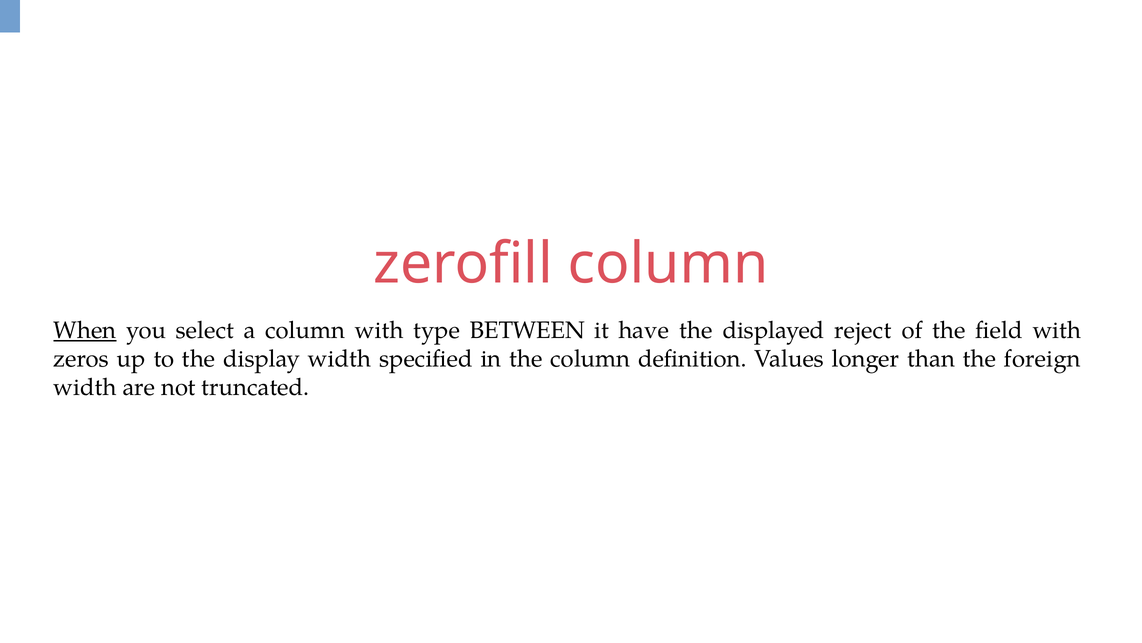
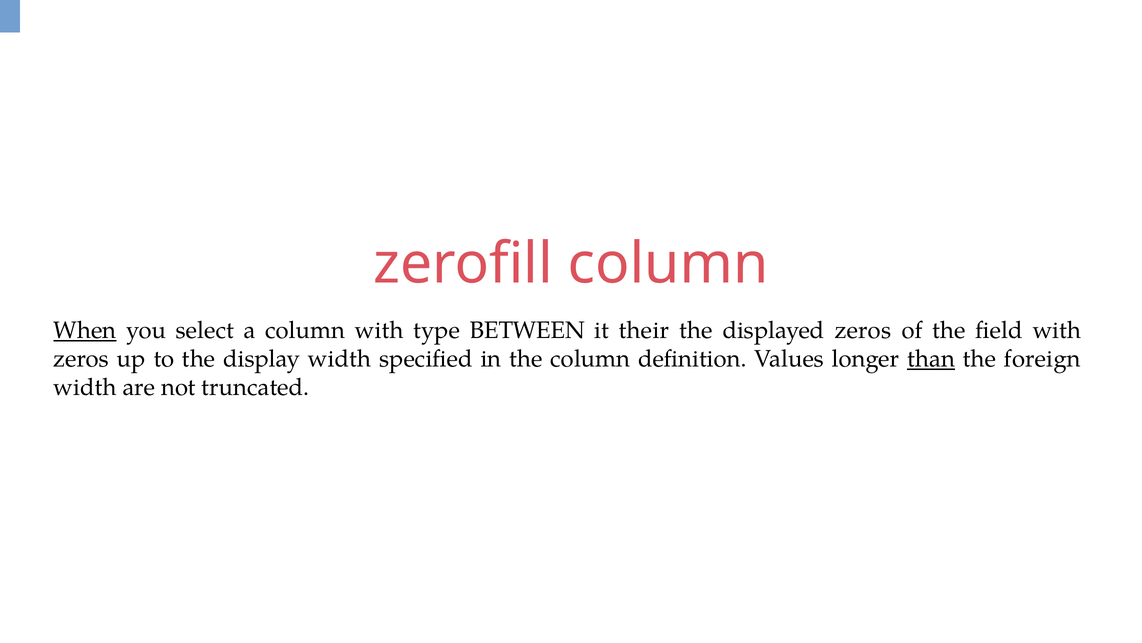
have: have -> their (644, 330)
displayed reject: reject -> zeros (863, 330)
than underline: none -> present (931, 359)
